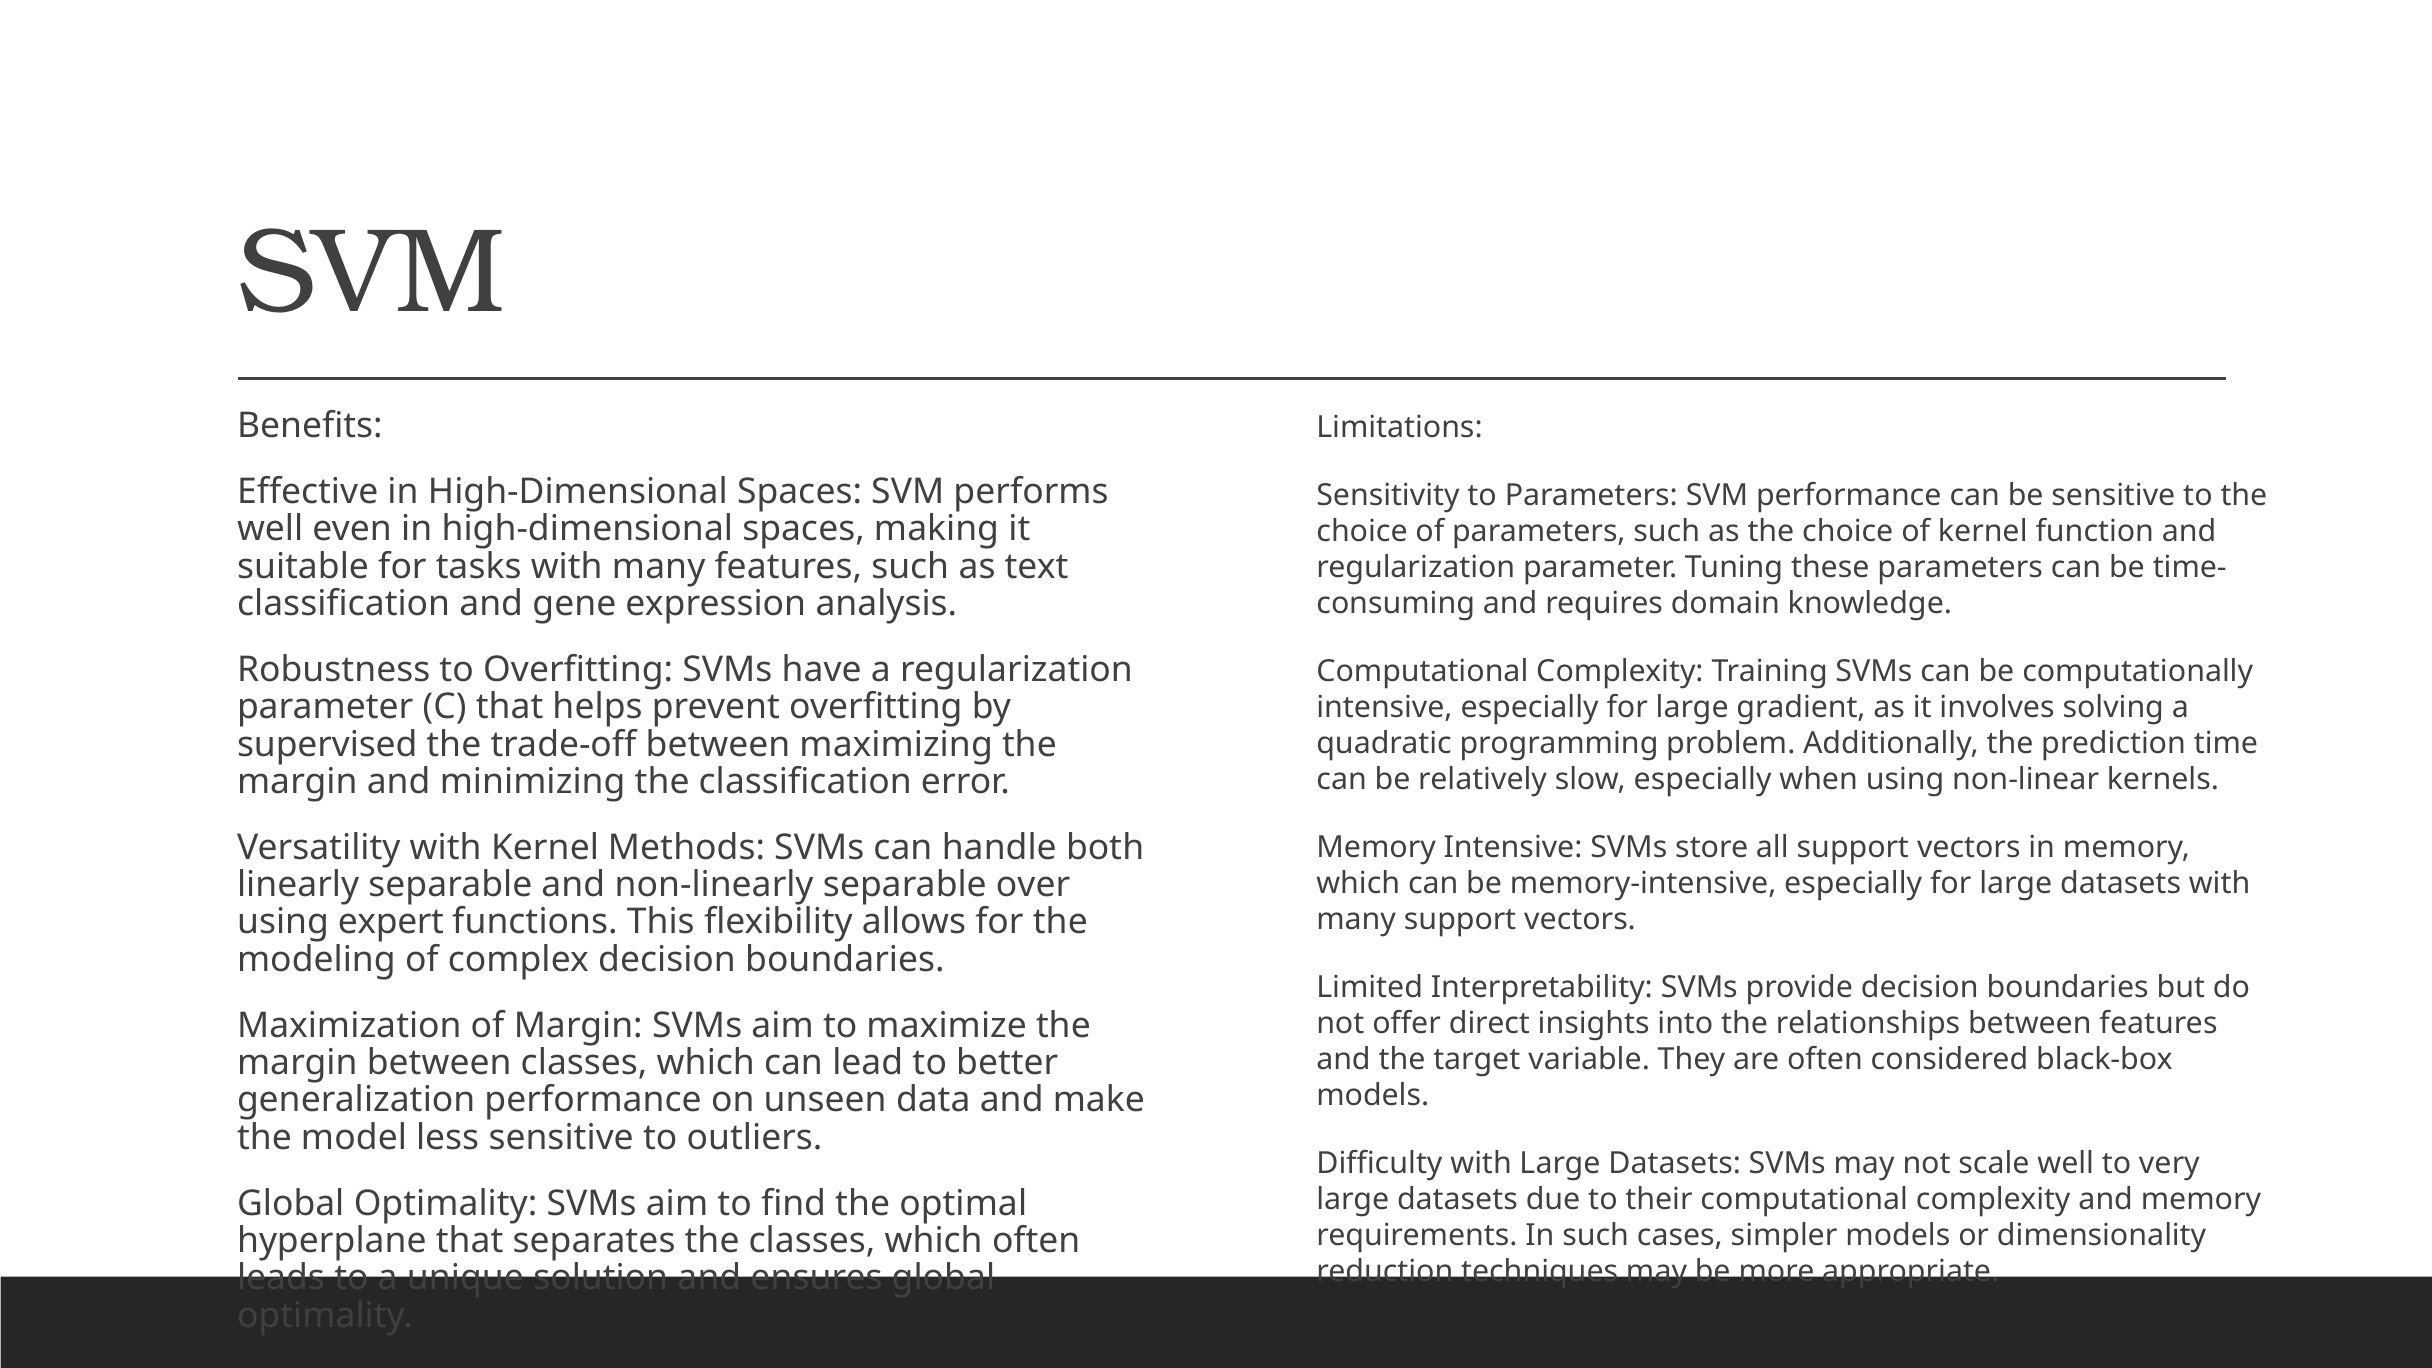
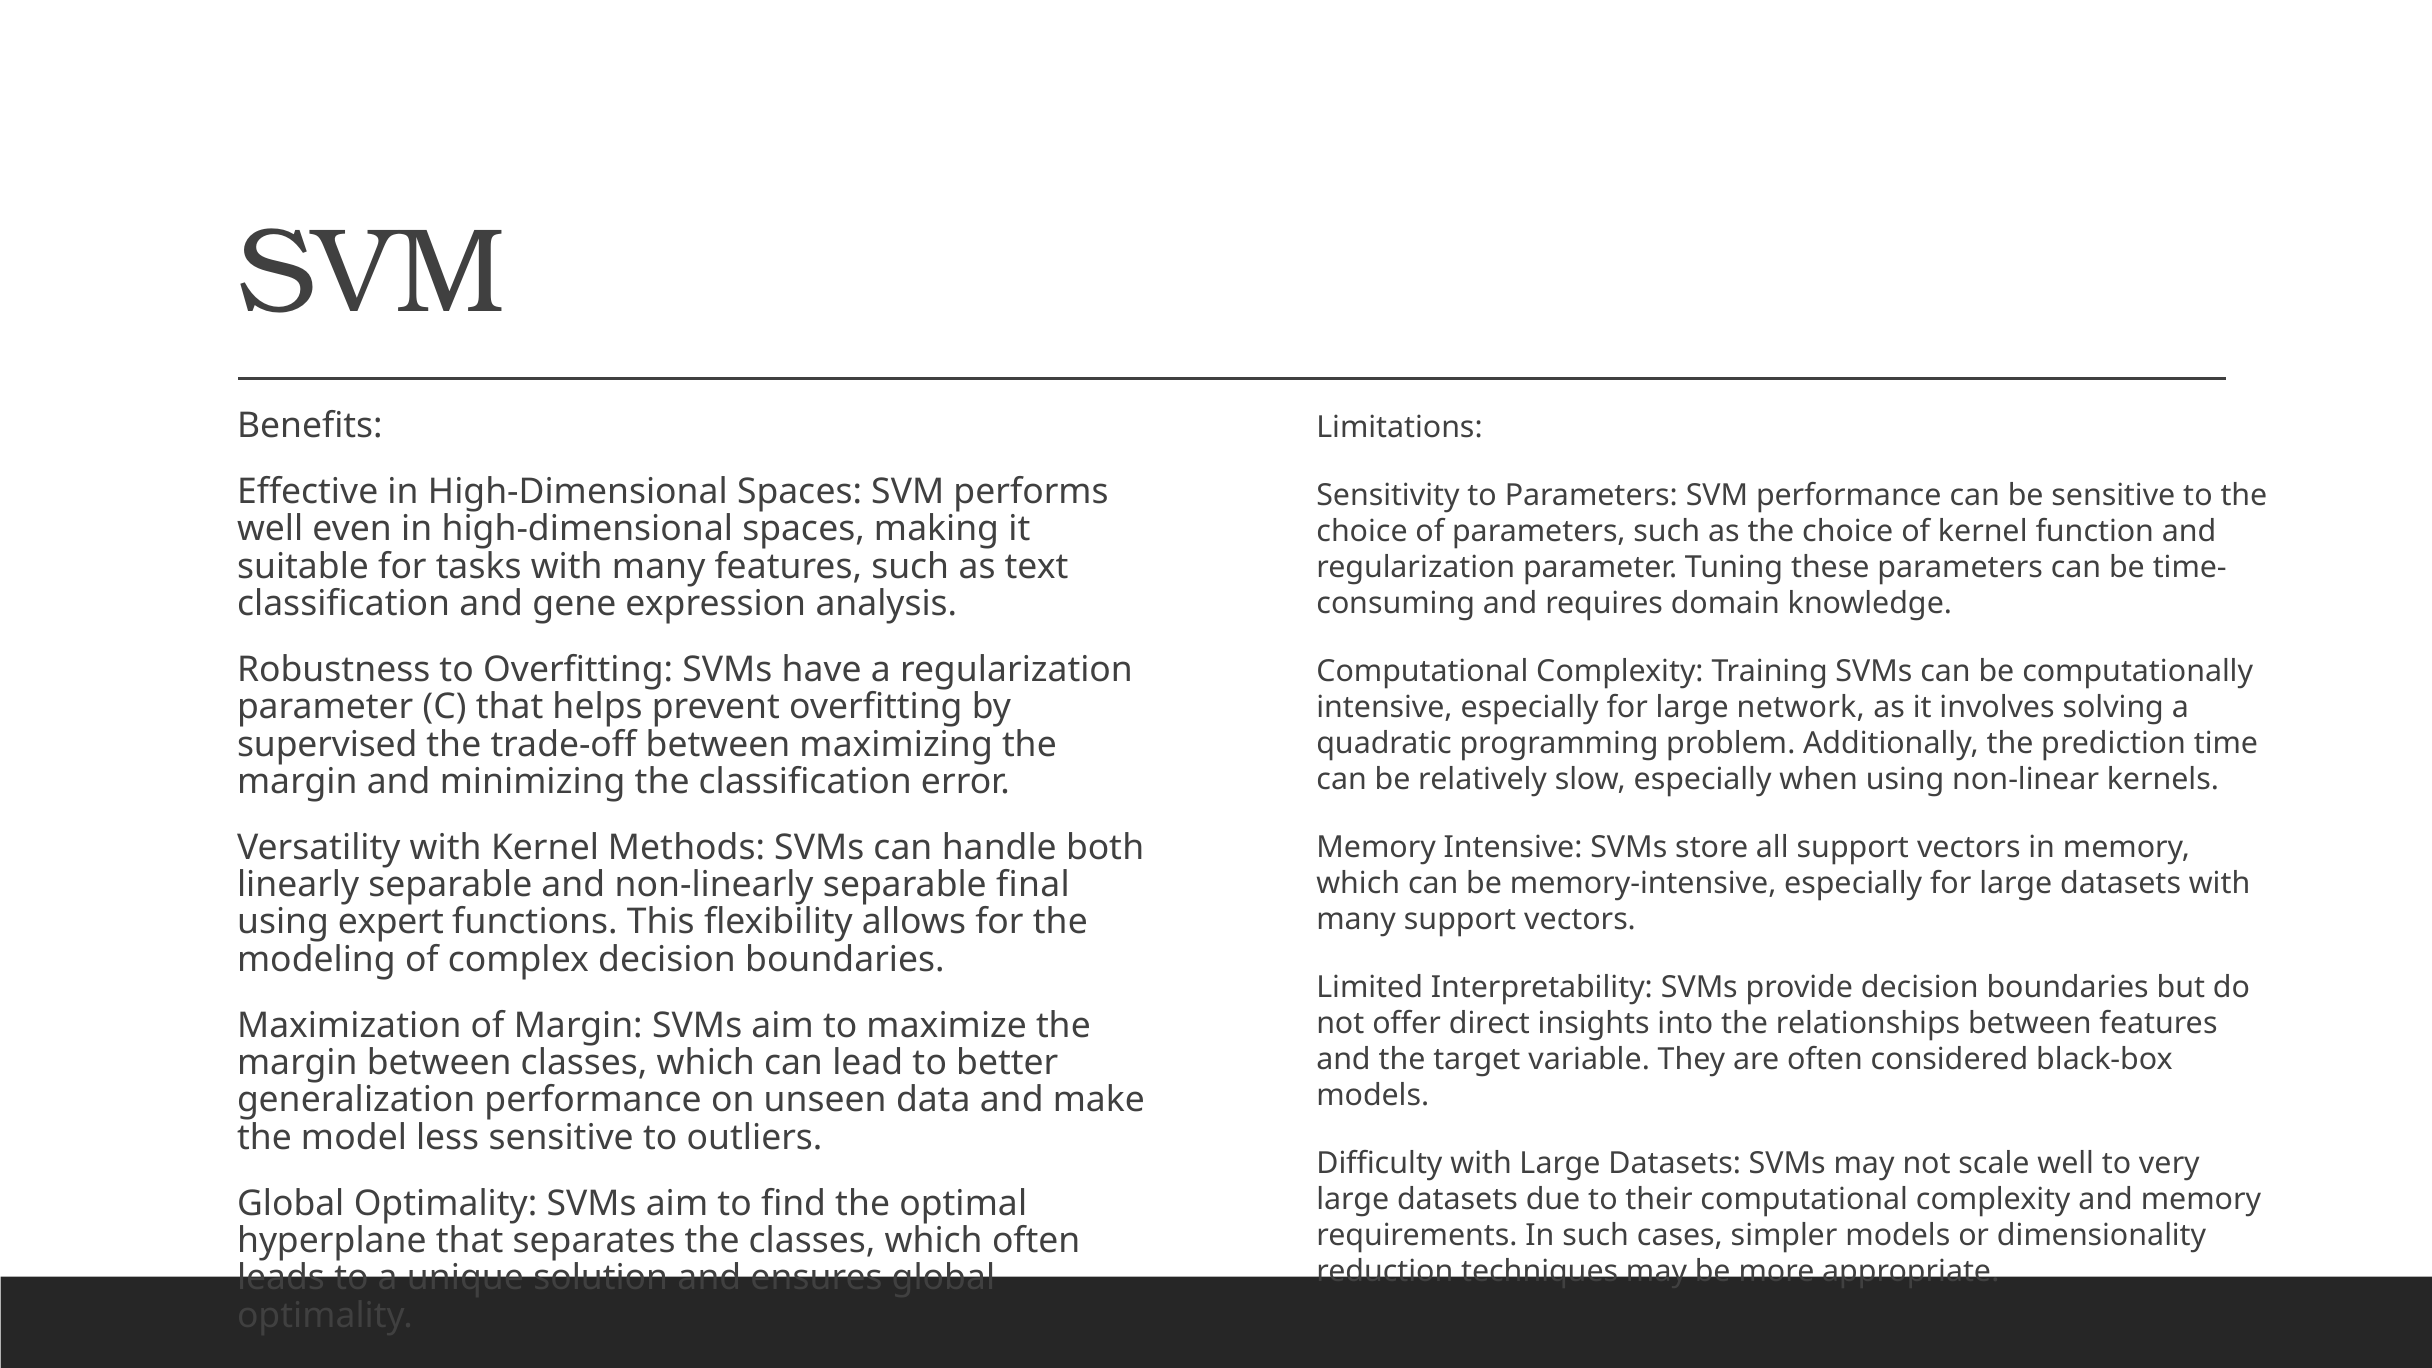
gradient: gradient -> network (1801, 707)
over: over -> final (1033, 885)
